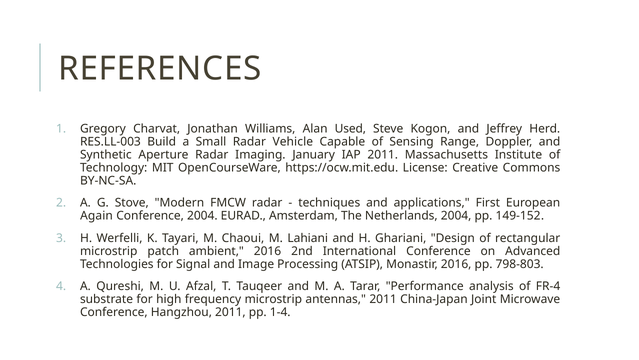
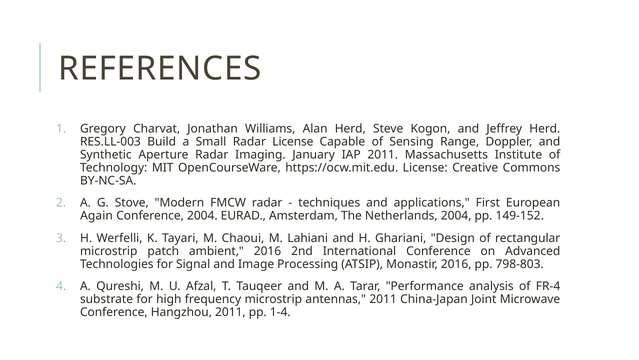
Alan Used: Used -> Herd (350, 129)
Radar Vehicle: Vehicle -> License (293, 142)
